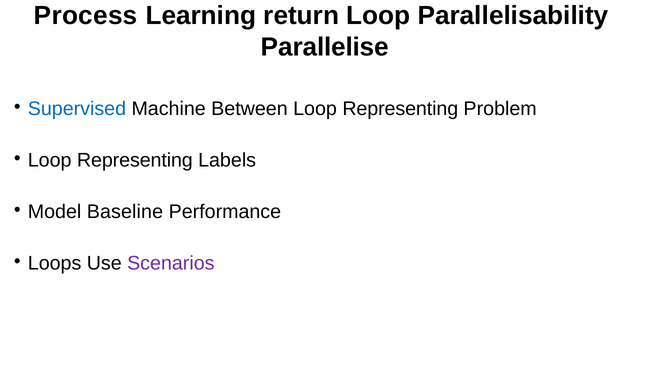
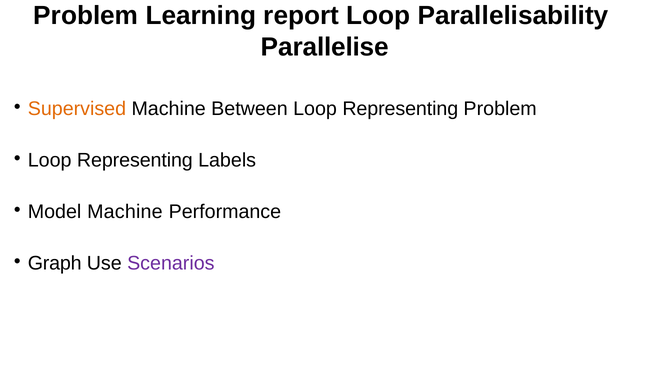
Process: Process -> Problem (86, 15)
return: return -> report (301, 15)
Supervised colour: blue -> orange (77, 109)
Model Baseline: Baseline -> Machine (125, 212)
Loops: Loops -> Graph (55, 263)
